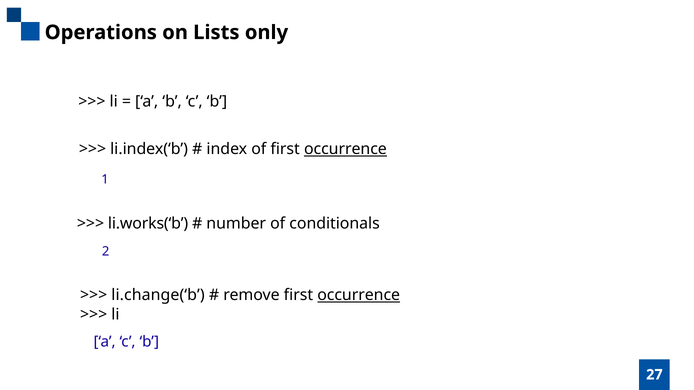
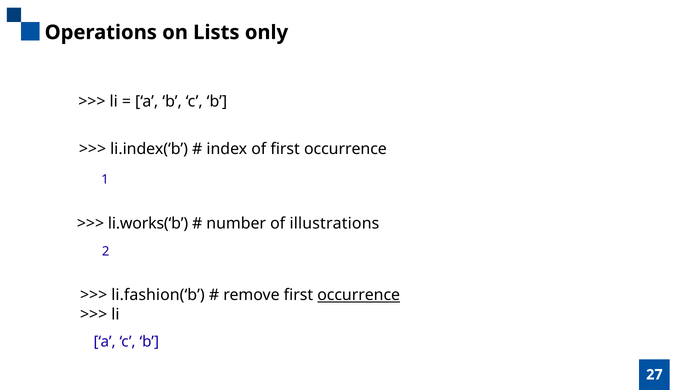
occurrence underline: present -> none (345, 149)
conditionals: conditionals -> illustrations (334, 224)
li.change(‘b: li.change(‘b -> li.fashion(‘b (158, 296)
